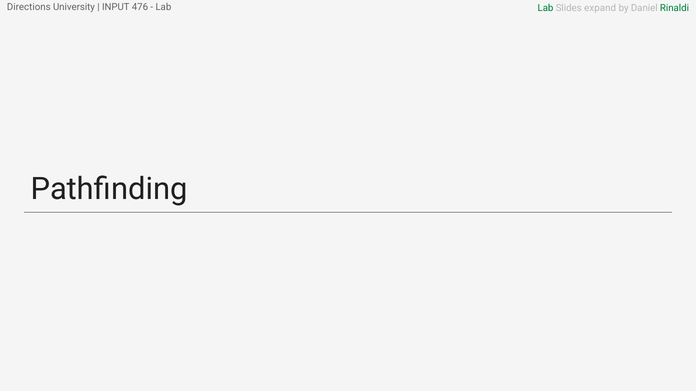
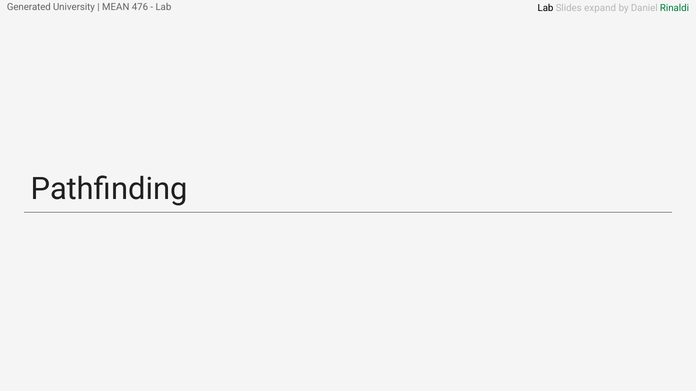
Directions: Directions -> Generated (29, 7)
INPUT: INPUT -> MEAN (116, 7)
Lab colour: green -> black (546, 8)
